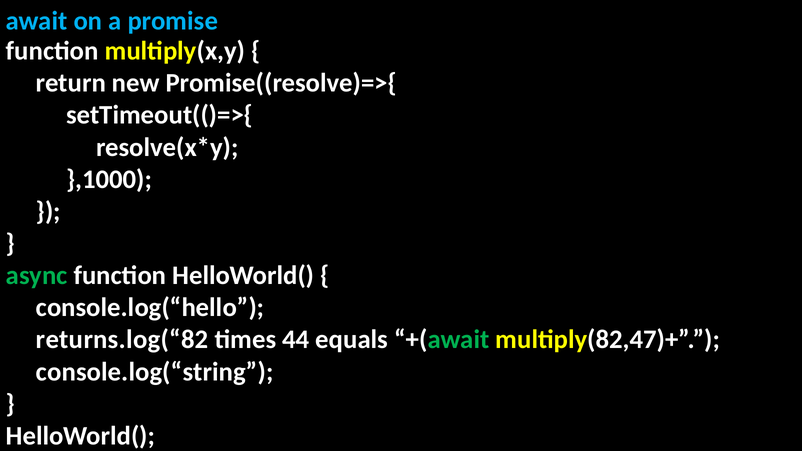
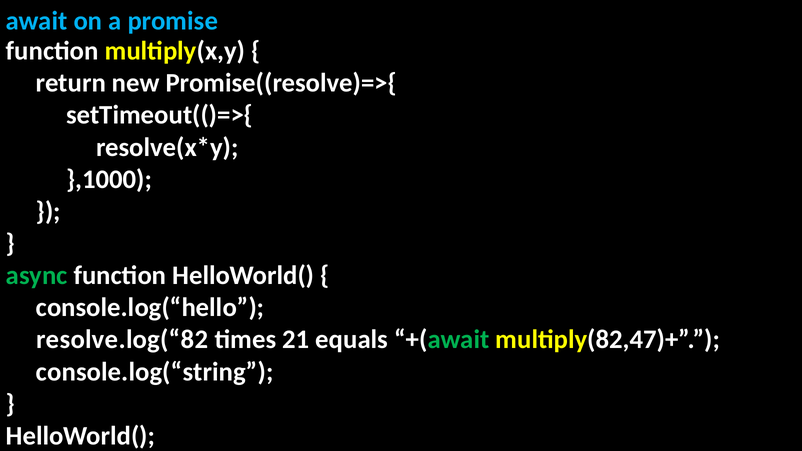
returns.log(“82: returns.log(“82 -> resolve.log(“82 (122, 340)
44: 44 -> 21 (296, 340)
